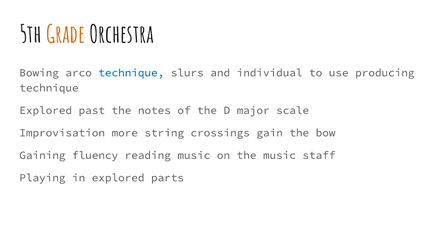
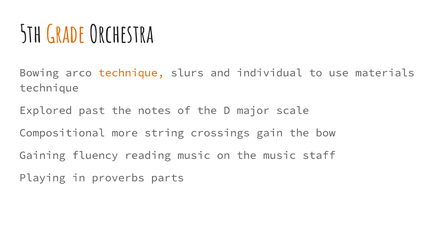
technique colour: blue -> orange (131, 73)
producing: producing -> materials (385, 73)
Improvisation: Improvisation -> Compositional (62, 133)
in explored: explored -> proverbs (118, 178)
